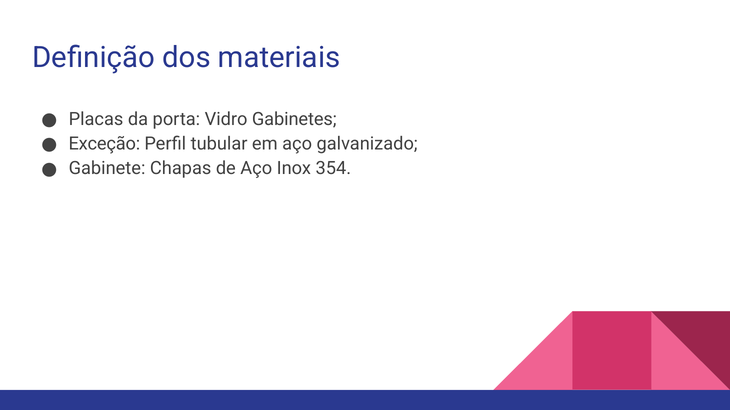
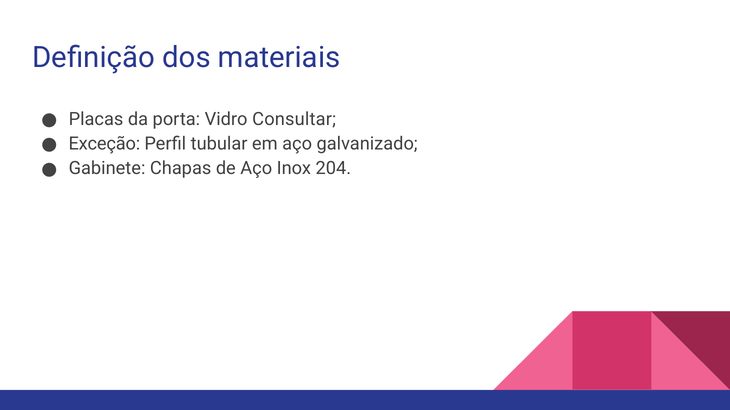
Gabinetes: Gabinetes -> Consultar (294, 120)
354: 354 -> 204 (333, 169)
